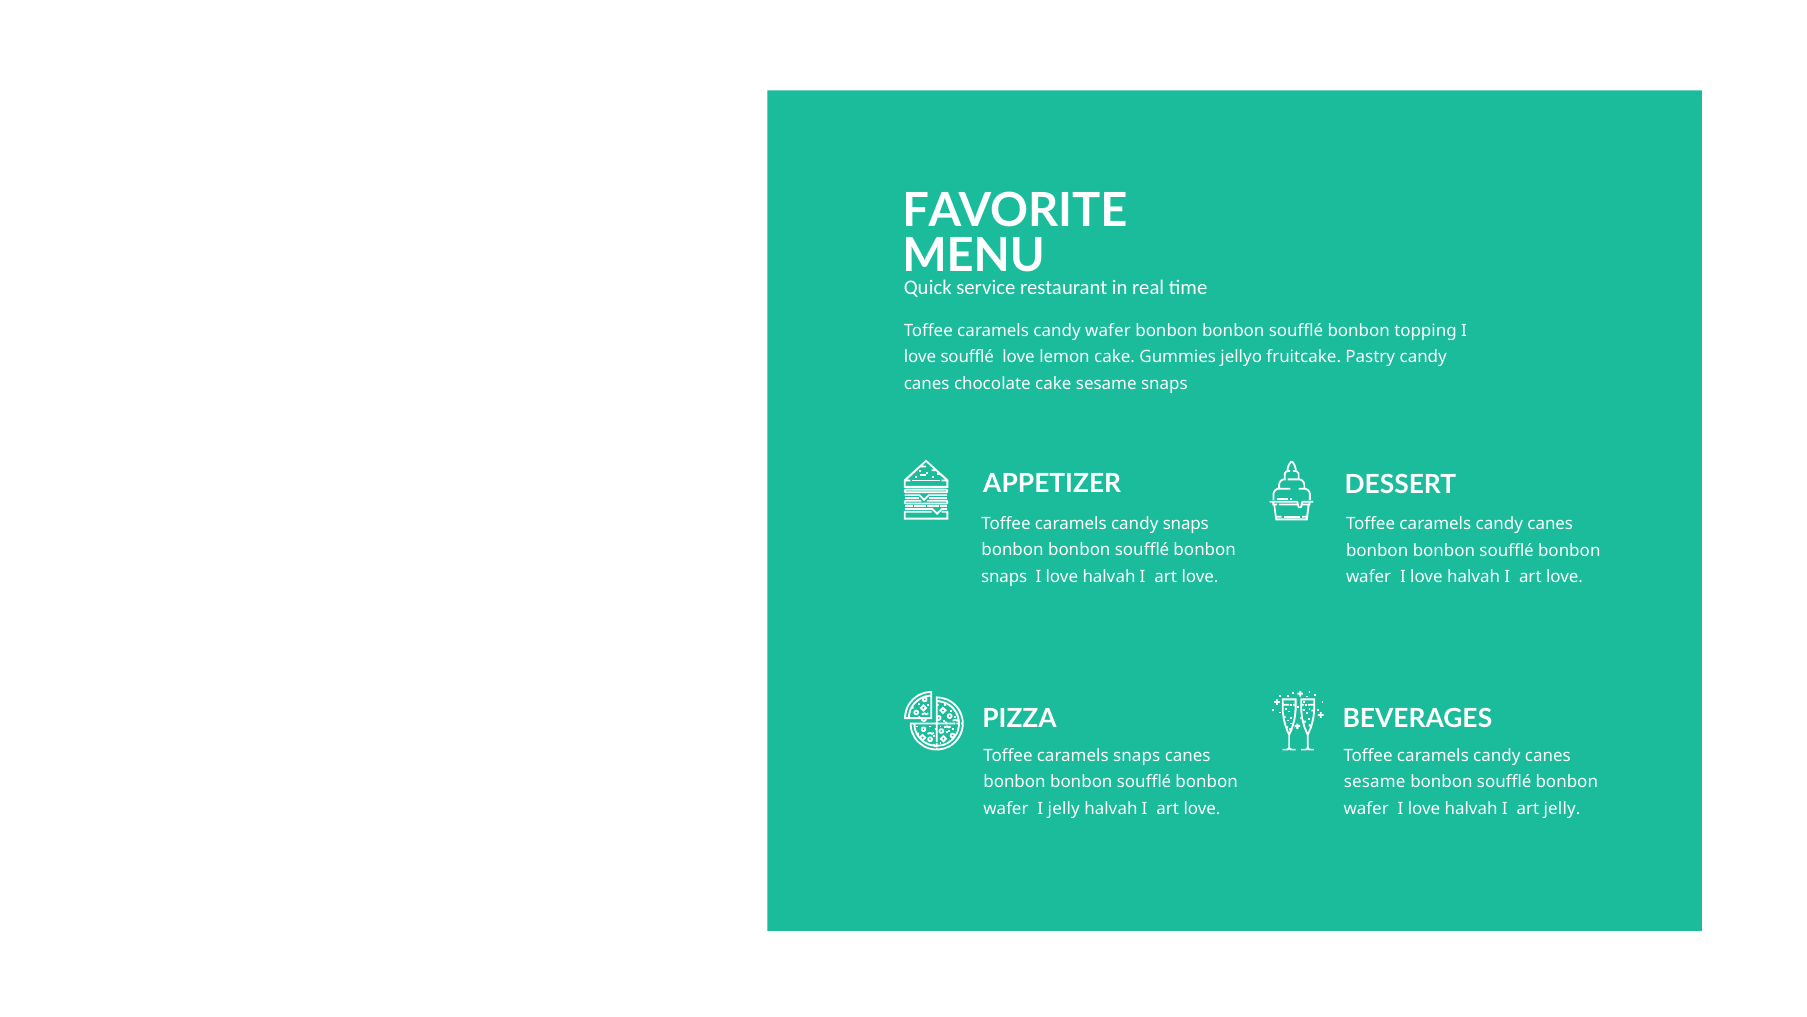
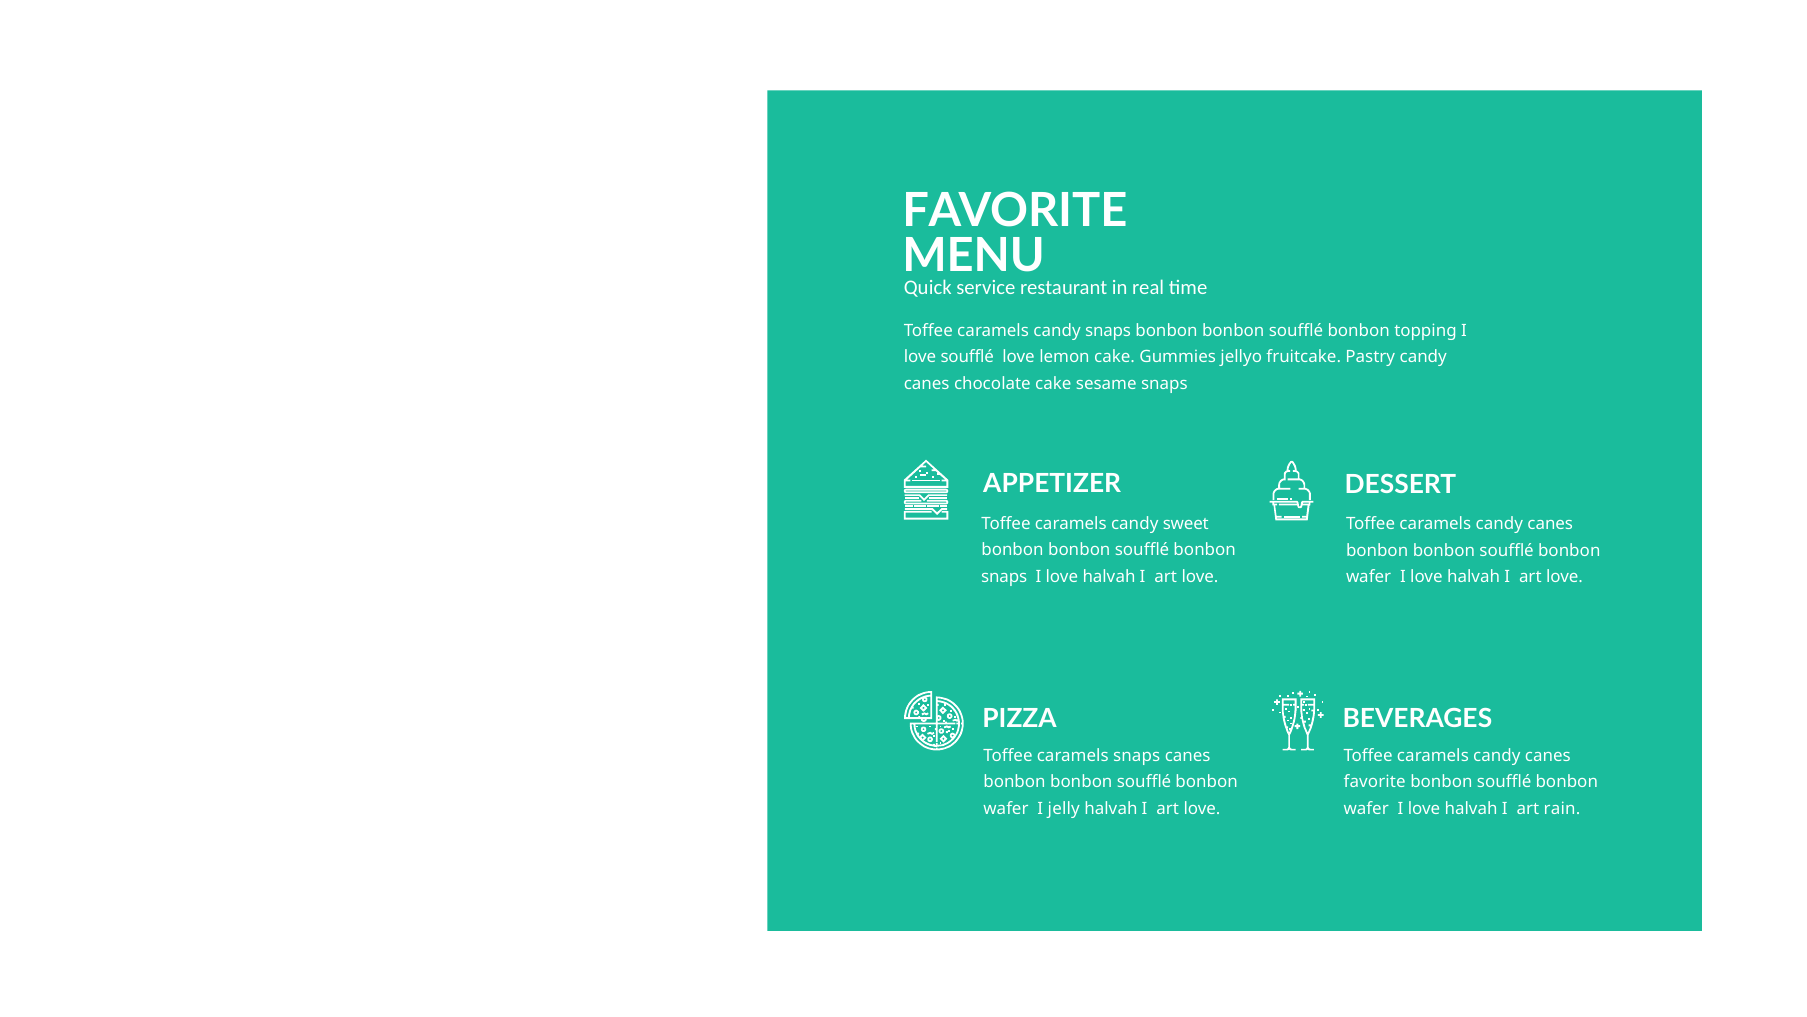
candy wafer: wafer -> snaps (1108, 330)
candy snaps: snaps -> sweet (1186, 524)
sesame: sesame -> favorite (1375, 782)
art jelly: jelly -> rain (1562, 808)
